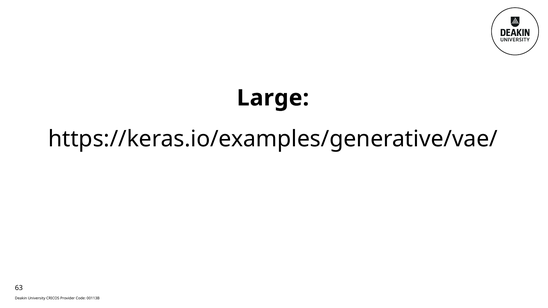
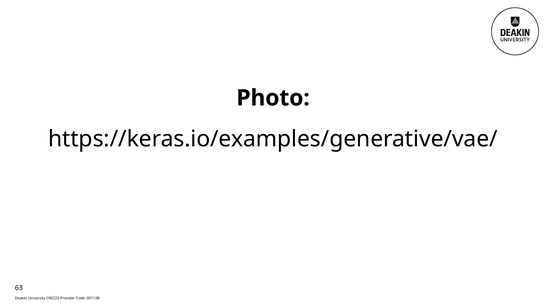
Large: Large -> Photo (273, 98)
